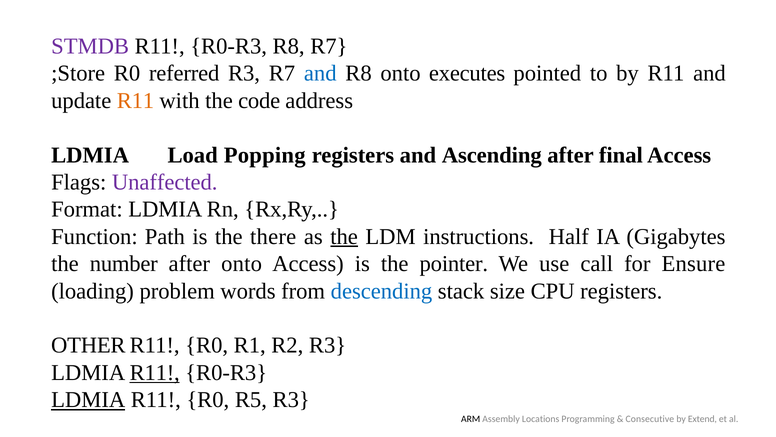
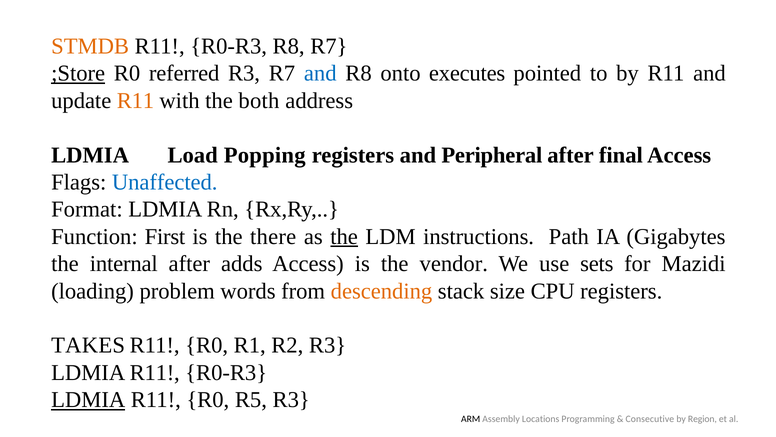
STMDB colour: purple -> orange (90, 46)
;Store underline: none -> present (78, 73)
code: code -> both (259, 101)
Ascending: Ascending -> Peripheral (492, 155)
Unaffected colour: purple -> blue (165, 182)
Path: Path -> First (165, 236)
Half: Half -> Path (569, 236)
number: number -> internal (124, 264)
after onto: onto -> adds (242, 264)
pointer: pointer -> vendor (454, 264)
call: call -> sets (597, 264)
Ensure: Ensure -> Mazidi (694, 264)
descending colour: blue -> orange (381, 291)
OTHER: OTHER -> TAKES (88, 345)
R11 underline: present -> none (155, 372)
Extend: Extend -> Region (702, 419)
